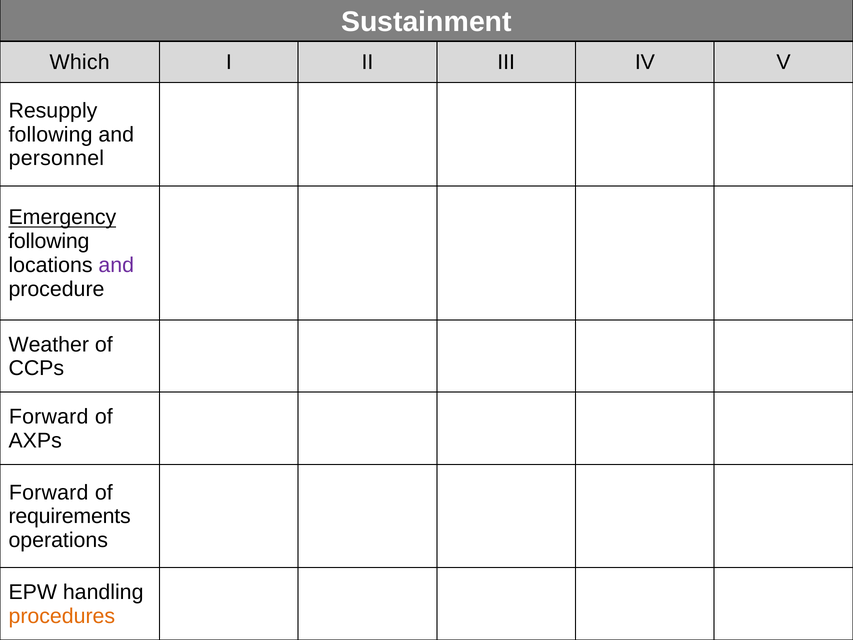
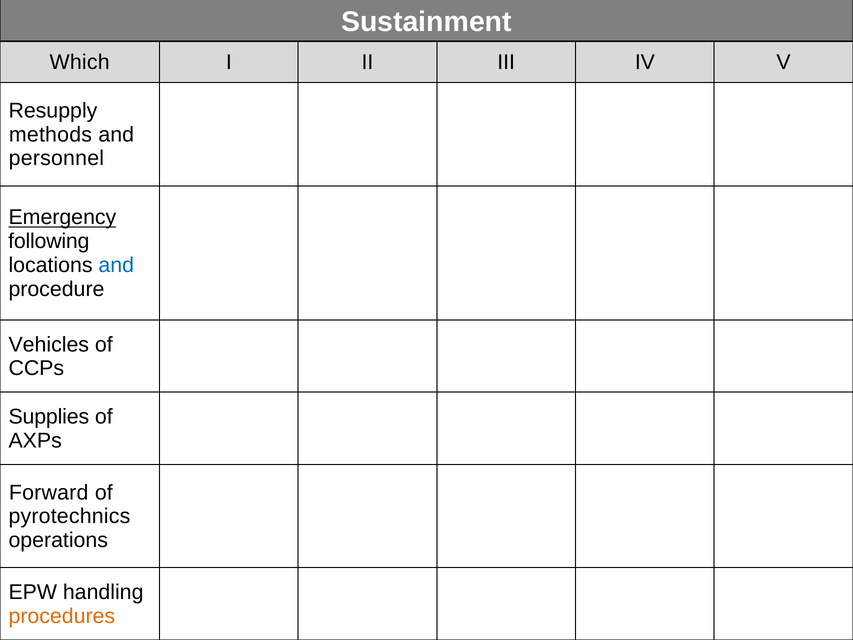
following: following -> methods (50, 134)
and colour: purple -> blue (116, 265)
Weather: Weather -> Vehicles (49, 344)
Forward: Forward -> Supplies (49, 417)
requirements: requirements -> pyrotechnics (69, 516)
